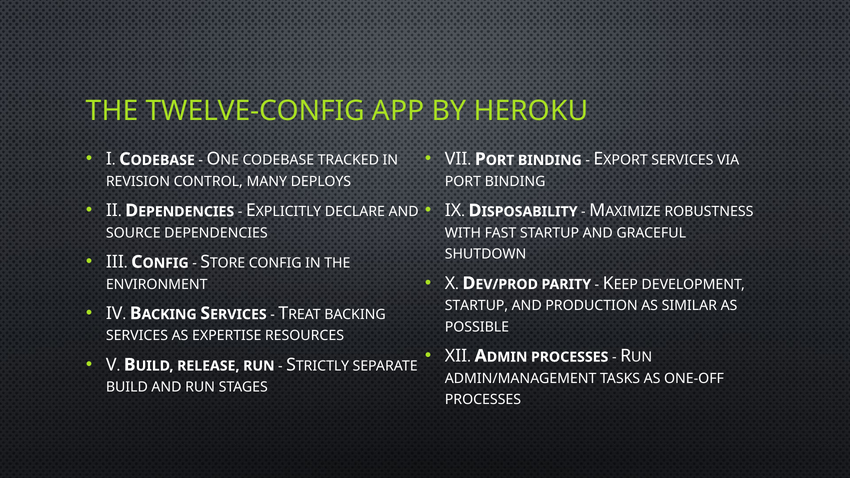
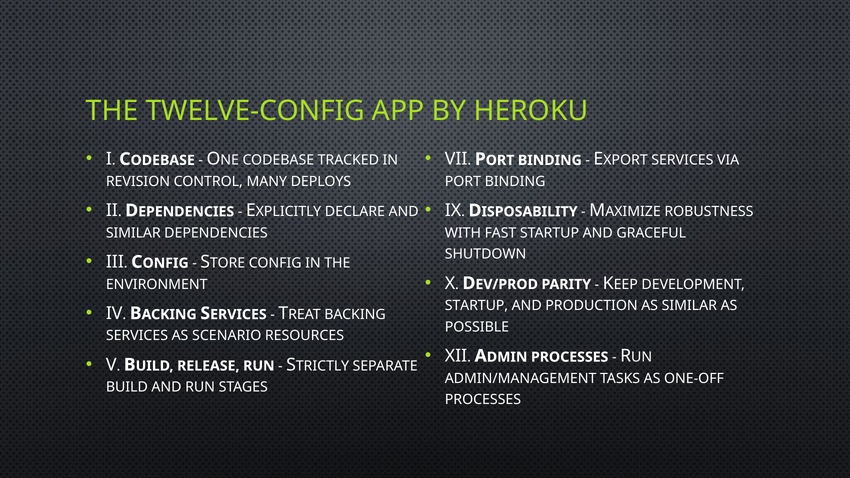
SOURCE: SOURCE -> SIMILAR (133, 233)
EXPERTISE: EXPERTISE -> SCENARIO (227, 336)
